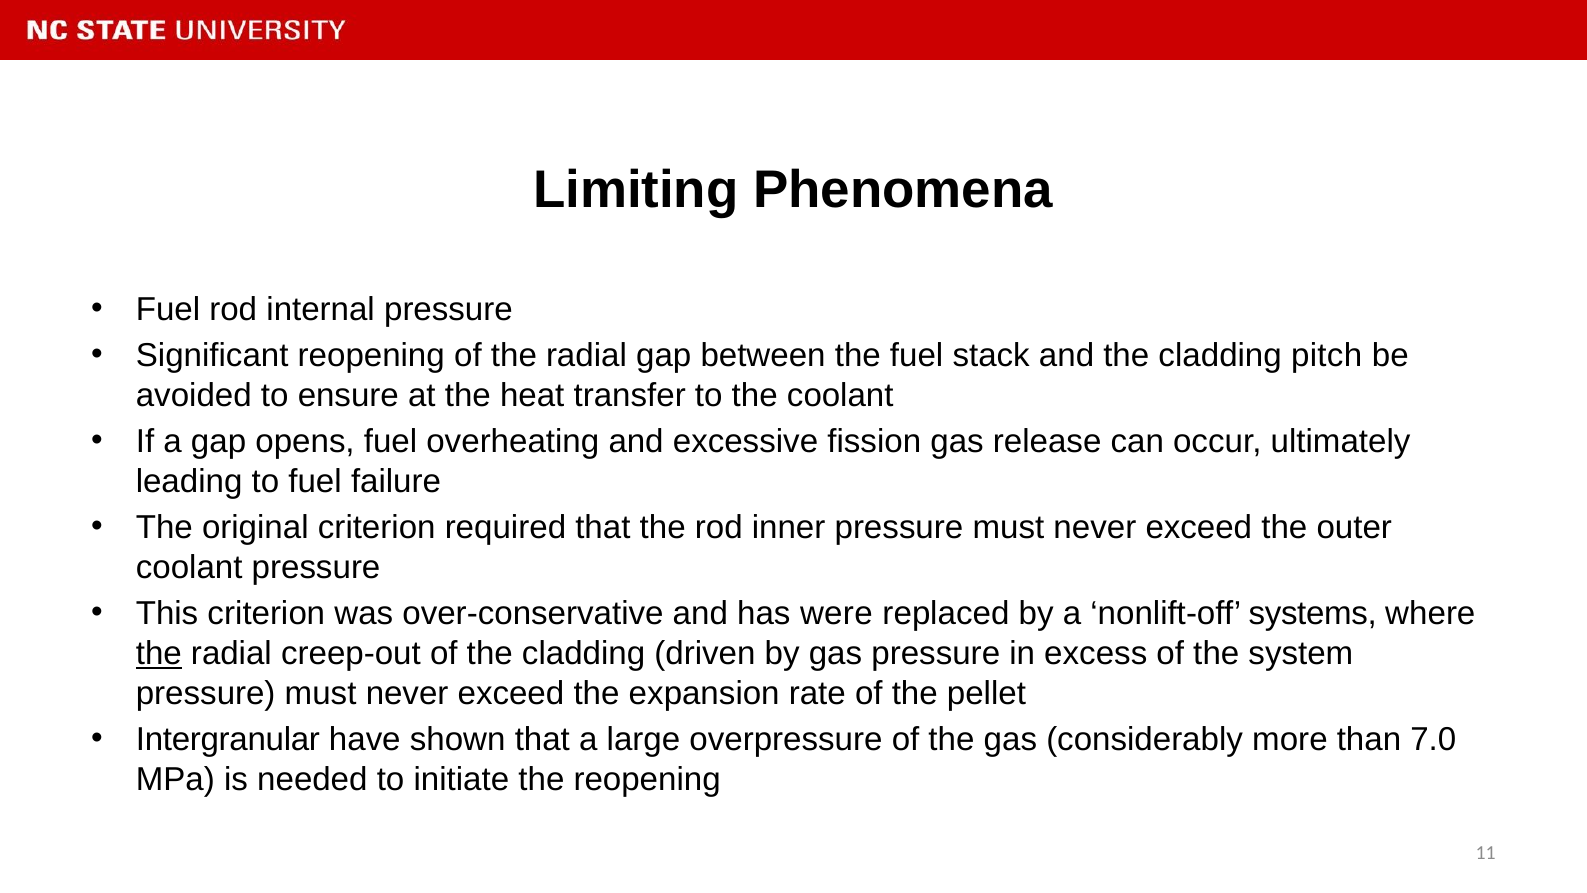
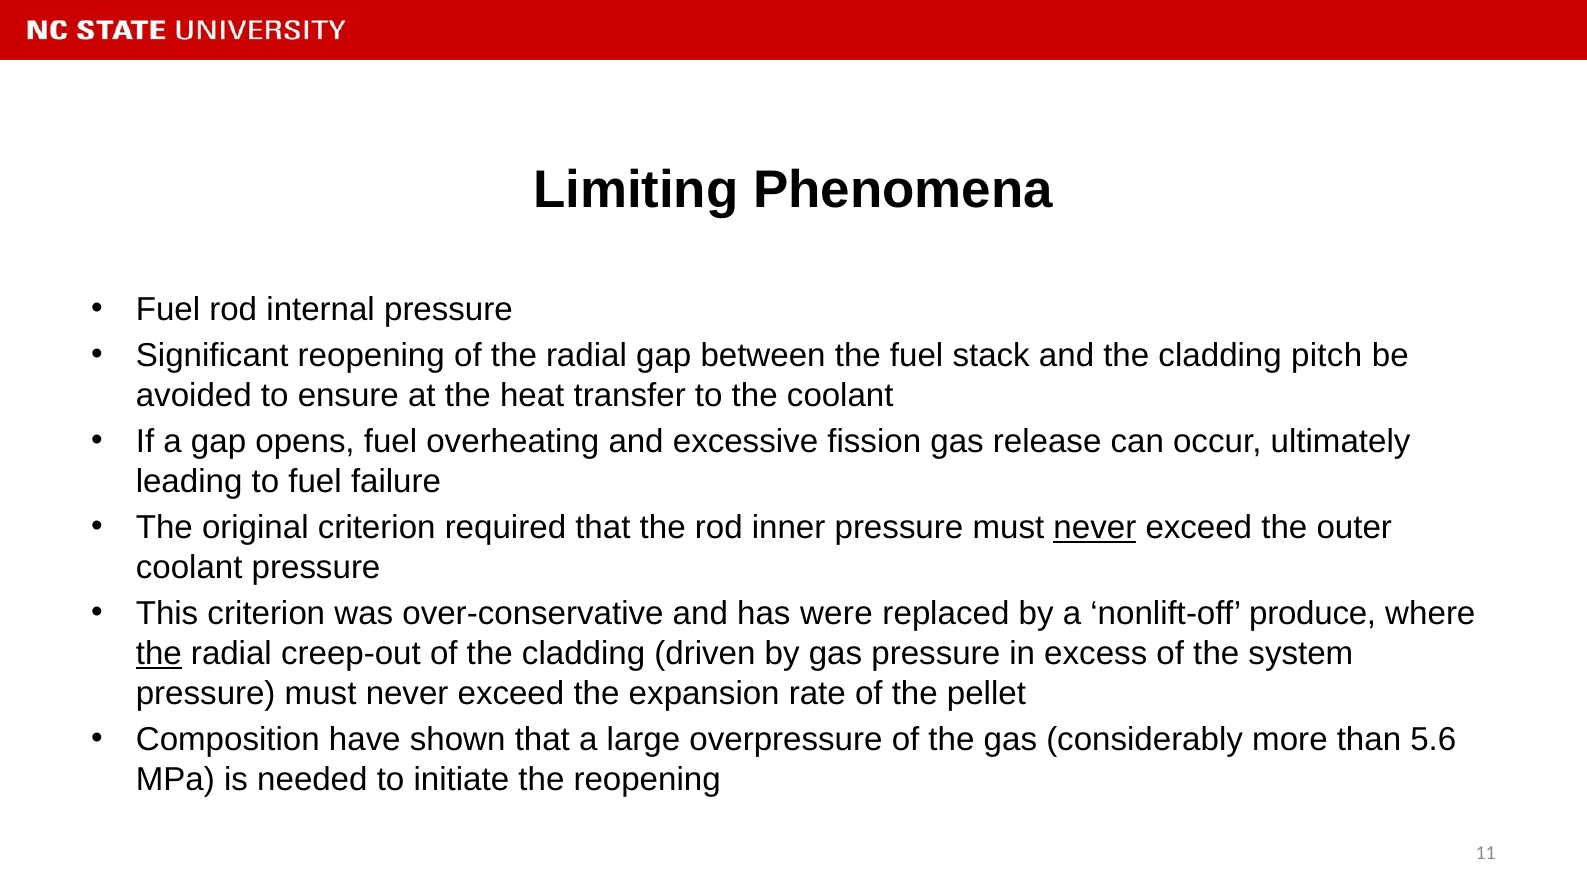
never underline: none -> present (1095, 528)
systems: systems -> produce (1313, 614)
Intergranular: Intergranular -> Composition (228, 739)
7.0: 7.0 -> 5.6 (1433, 739)
